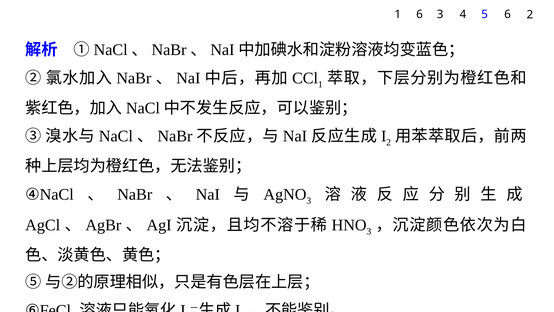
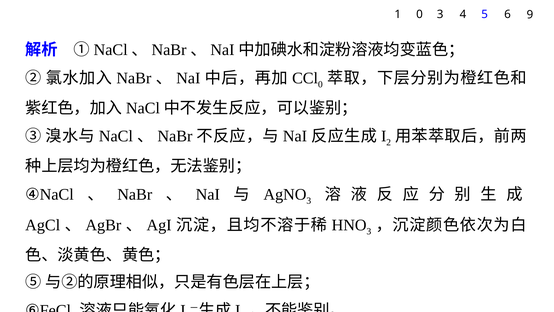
1 6: 6 -> 0 (419, 14)
6 2: 2 -> 9 (530, 15)
1: 1 -> 0 (320, 84)
